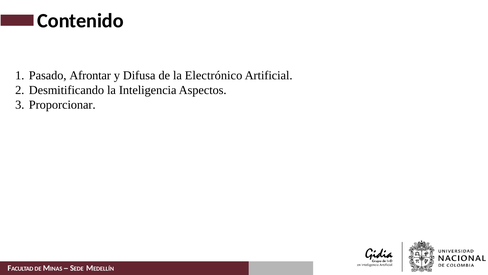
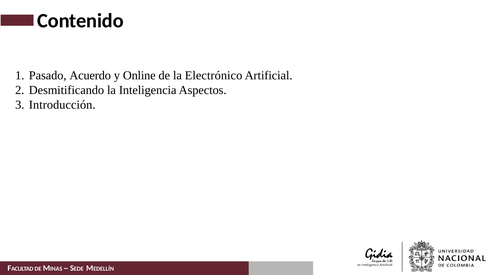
Afrontar: Afrontar -> Acuerdo (90, 75)
Difusa: Difusa -> Online (139, 75)
Proporcionar: Proporcionar -> Introducción (62, 105)
